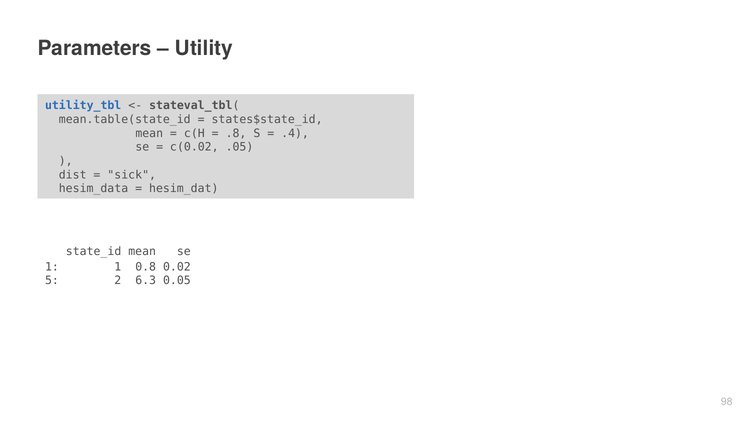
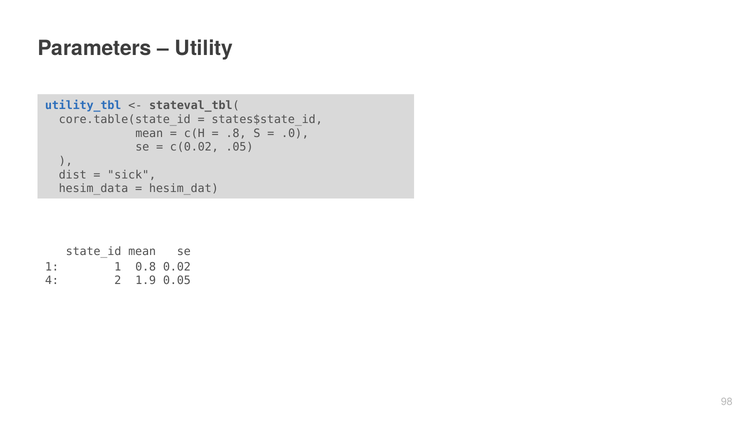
mean.table(state_id: mean.table(state_id -> core.table(state_id (125, 119)
.4: .4 -> .0 (295, 133)
5: 5 -> 4 (52, 280)
6.3: 6.3 -> 1.9 (146, 280)
